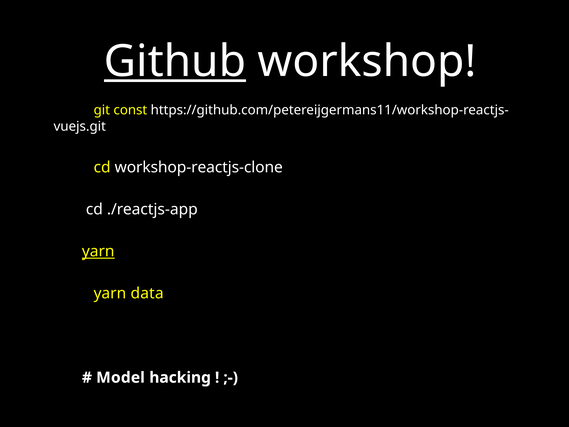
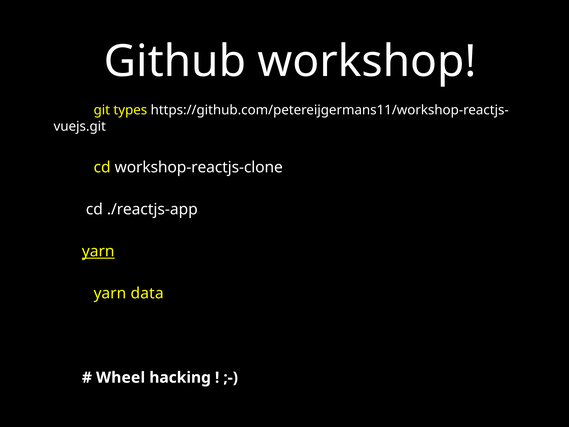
Github underline: present -> none (175, 61)
const: const -> types (130, 110)
Model: Model -> Wheel (121, 377)
